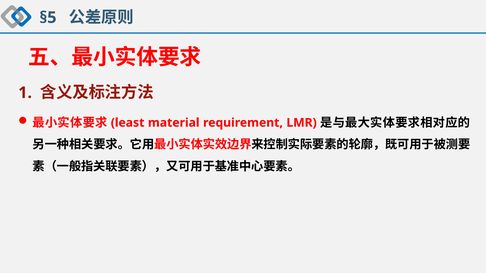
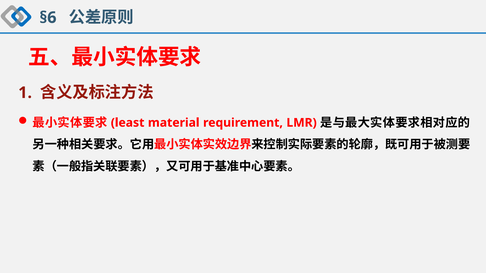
§5: §5 -> §6 (48, 18)
